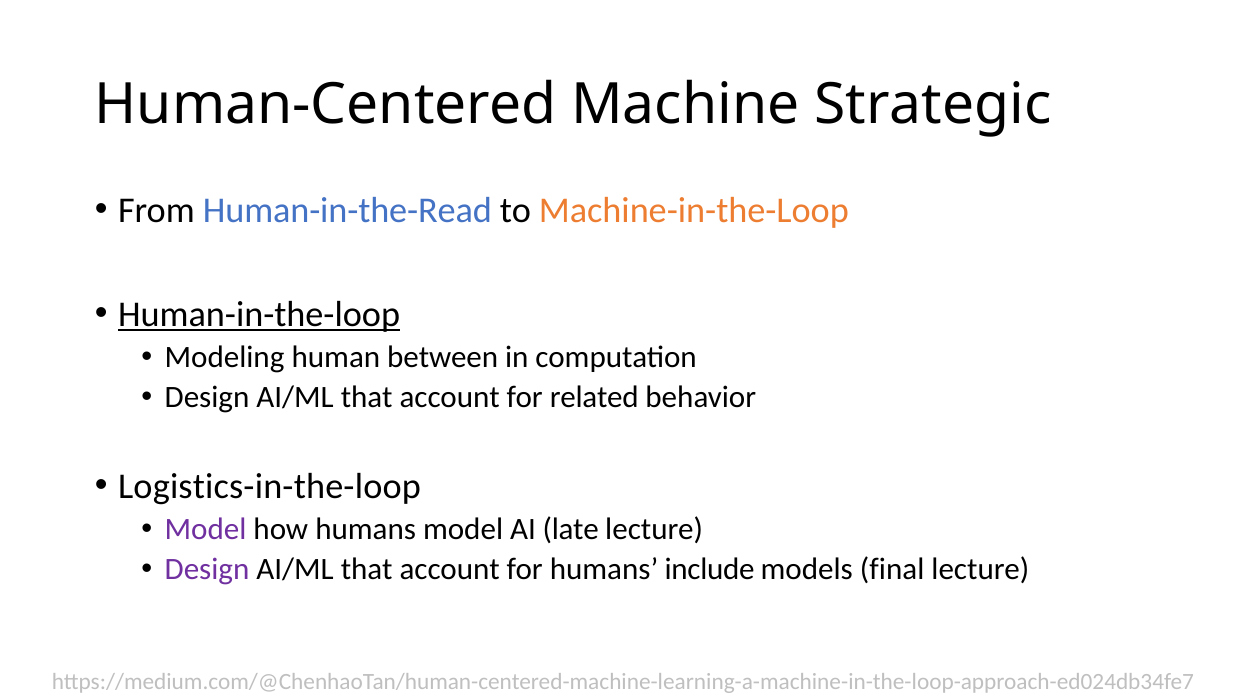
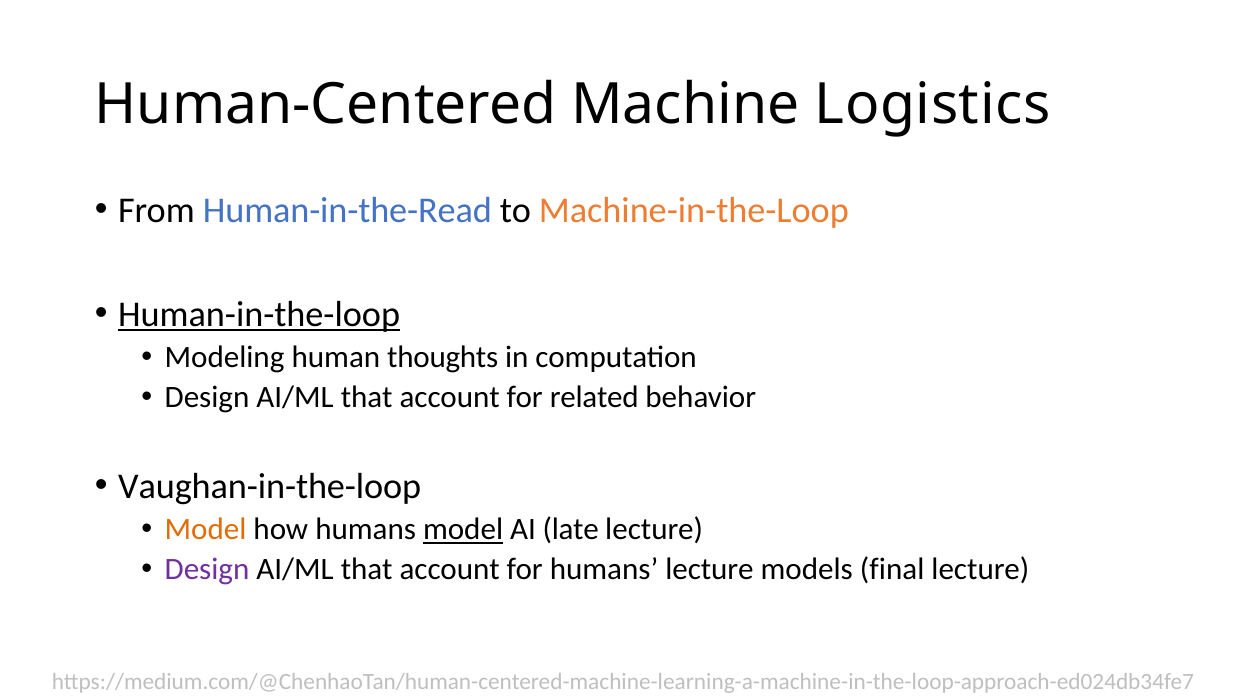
Strategic: Strategic -> Logistics (933, 104)
between: between -> thoughts (443, 357)
Logistics-in-the-loop: Logistics-in-the-loop -> Vaughan-in-the-loop (270, 487)
Model colour: purple -> orange (206, 529)
model underline: none -> present (463, 529)
humans include: include -> lecture (709, 569)
